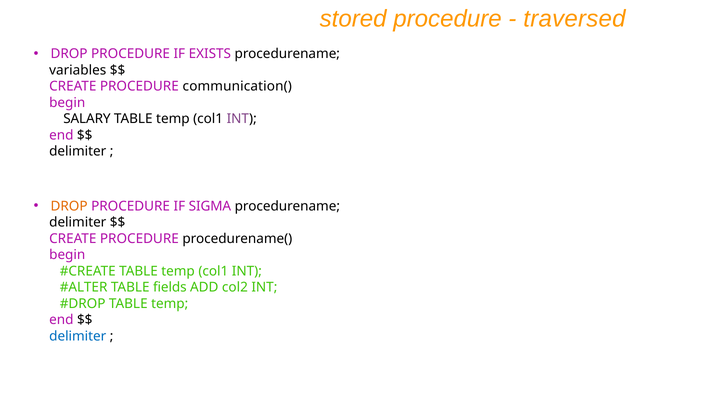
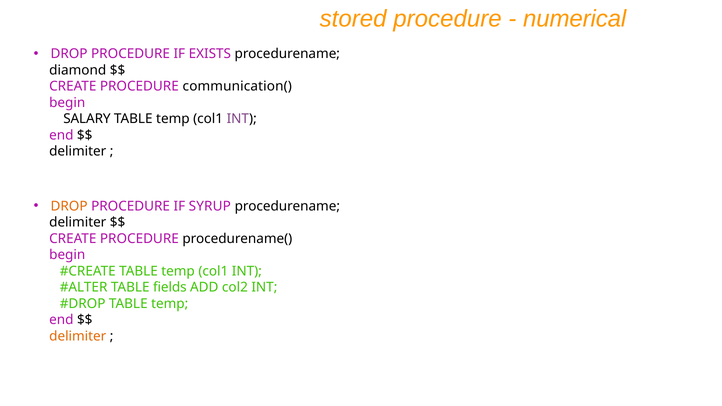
traversed: traversed -> numerical (575, 19)
variables: variables -> diamond (78, 70)
SIGMA: SIGMA -> SYRUP (210, 206)
delimiter colour: blue -> orange (78, 336)
